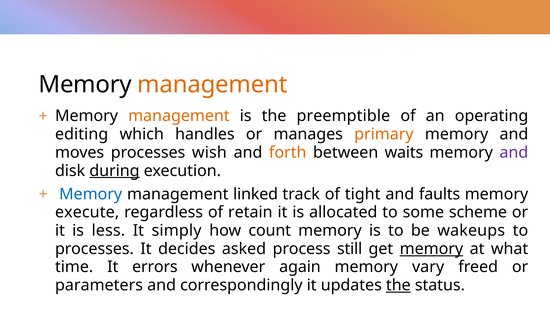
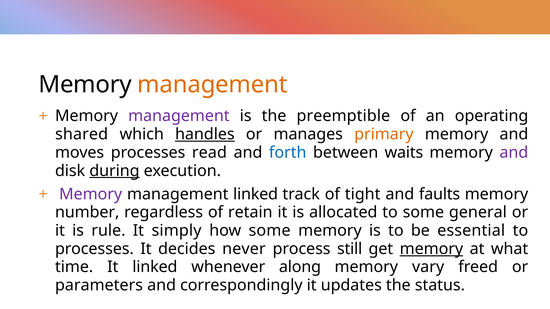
management colour: orange -> purple (179, 116)
editing: editing -> shared (82, 134)
handles underline: none -> present (205, 134)
wish: wish -> read (209, 153)
forth colour: orange -> blue (288, 153)
Memory colour: blue -> purple (91, 194)
execute: execute -> number (87, 213)
scheme: scheme -> general (478, 213)
less: less -> rule (108, 231)
how count: count -> some (270, 231)
wakeups: wakeups -> essential (471, 231)
asked: asked -> never (244, 249)
It errors: errors -> linked (155, 267)
again: again -> along (300, 267)
the underline: present -> none (398, 286)
